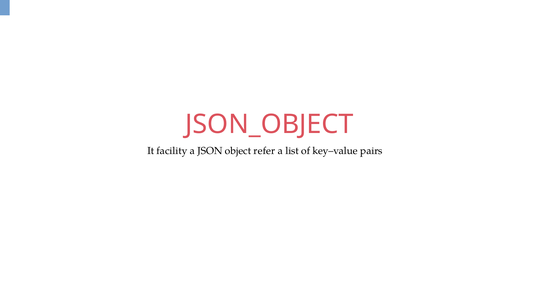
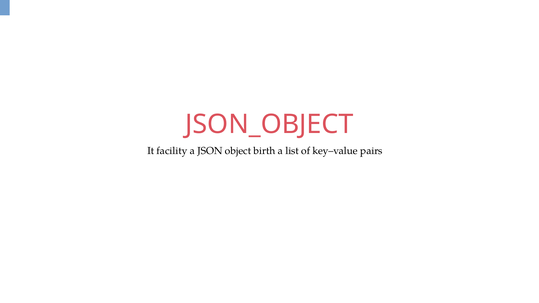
refer: refer -> birth (264, 151)
